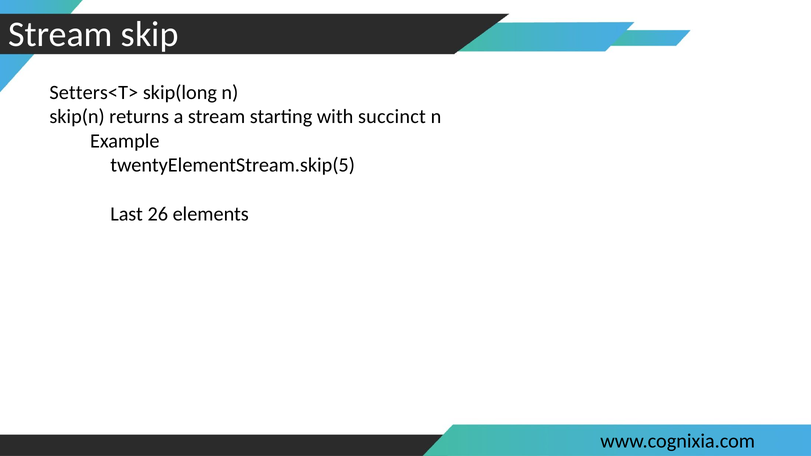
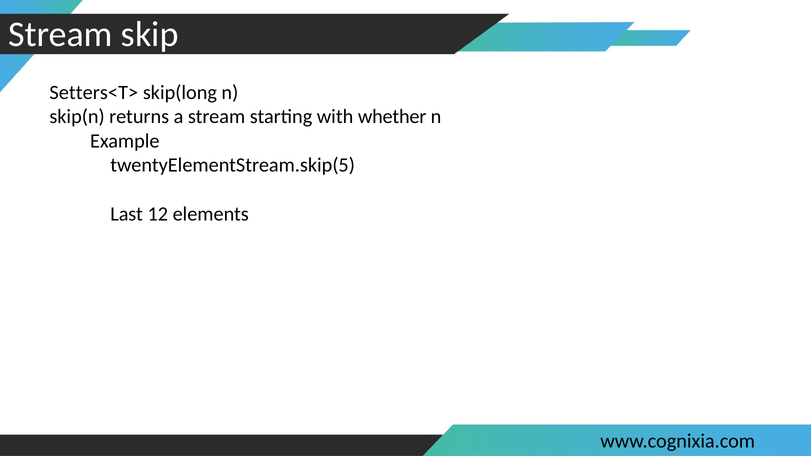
succinct: succinct -> whether (392, 117)
26: 26 -> 12 (158, 214)
